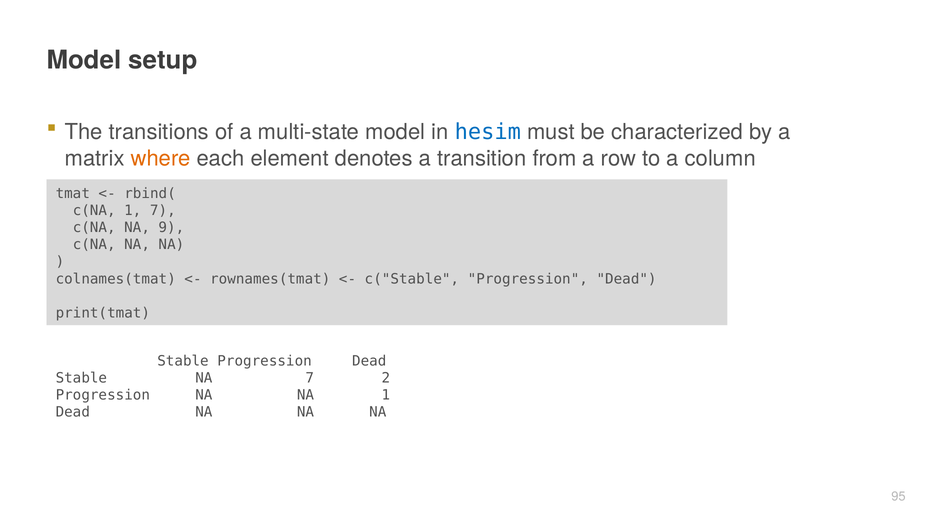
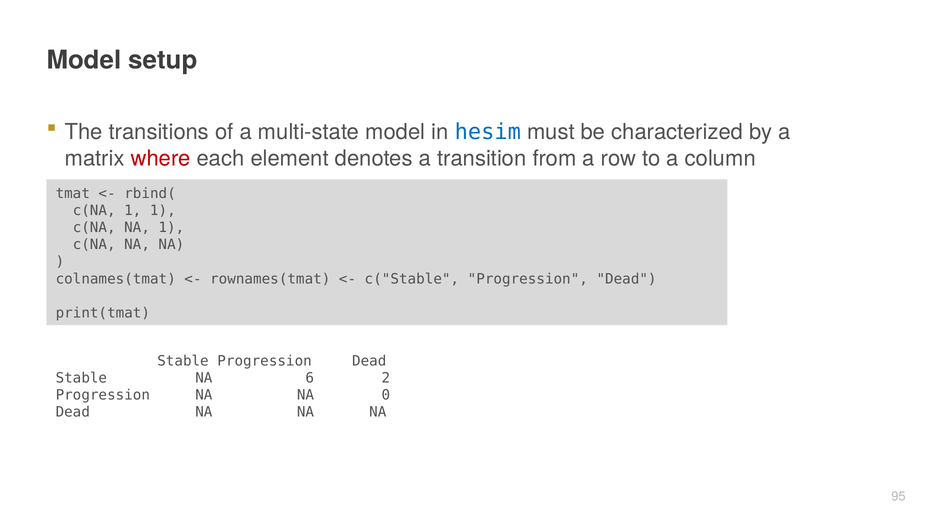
where colour: orange -> red (161, 158)
1 7: 7 -> 1 (163, 210)
NA 9: 9 -> 1 (171, 227)
NA 7: 7 -> 6 (310, 378)
NA 1: 1 -> 0 (386, 395)
